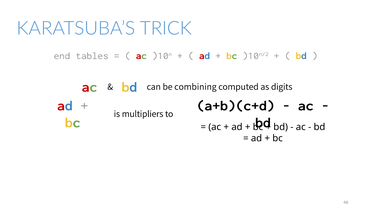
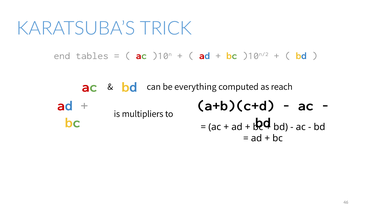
combining: combining -> everything (195, 87)
digits: digits -> reach (282, 87)
